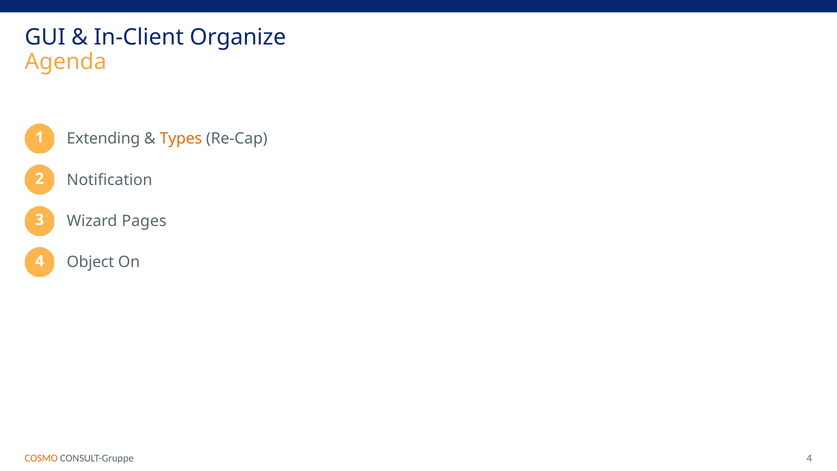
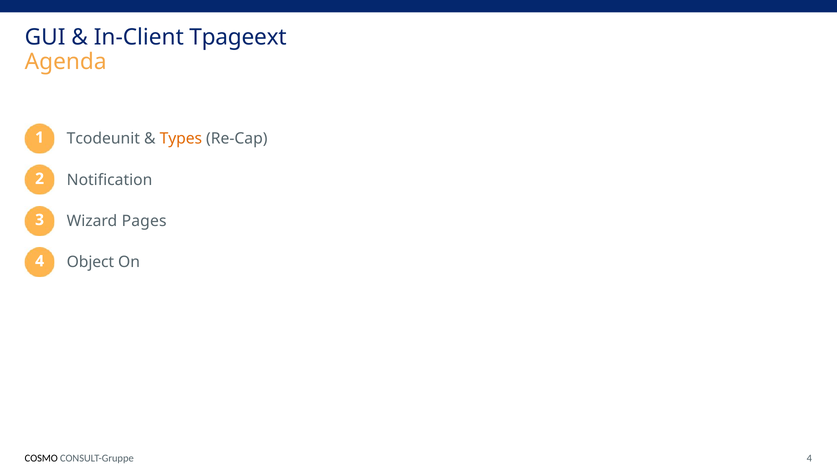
Organize: Organize -> Tpageext (238, 37)
Extending: Extending -> Tcodeunit (103, 139)
COSMO colour: orange -> black (41, 458)
